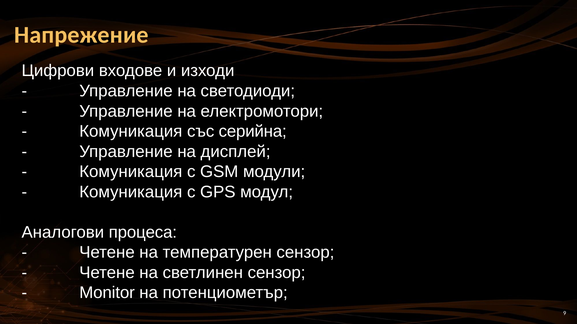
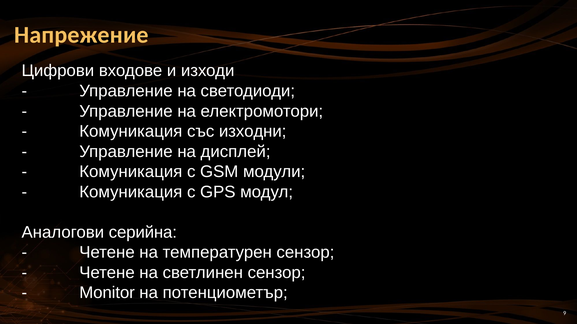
серийна: серийна -> изходни (253, 132)
процеса: процеса -> серийна (143, 233)
